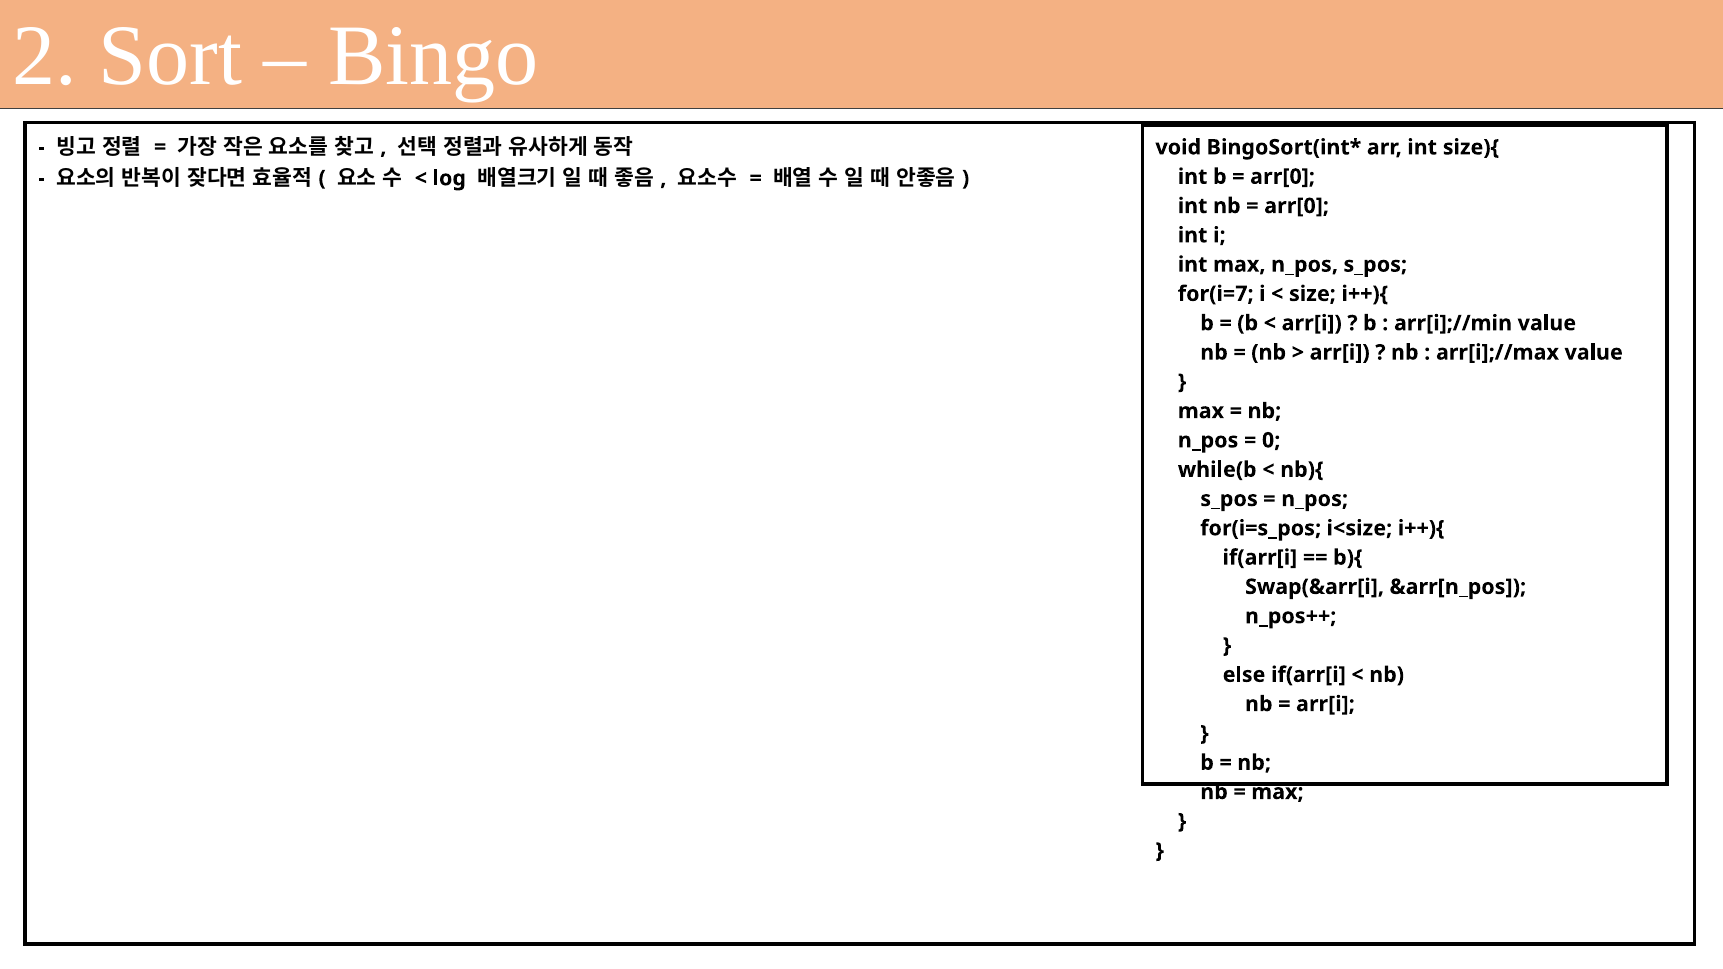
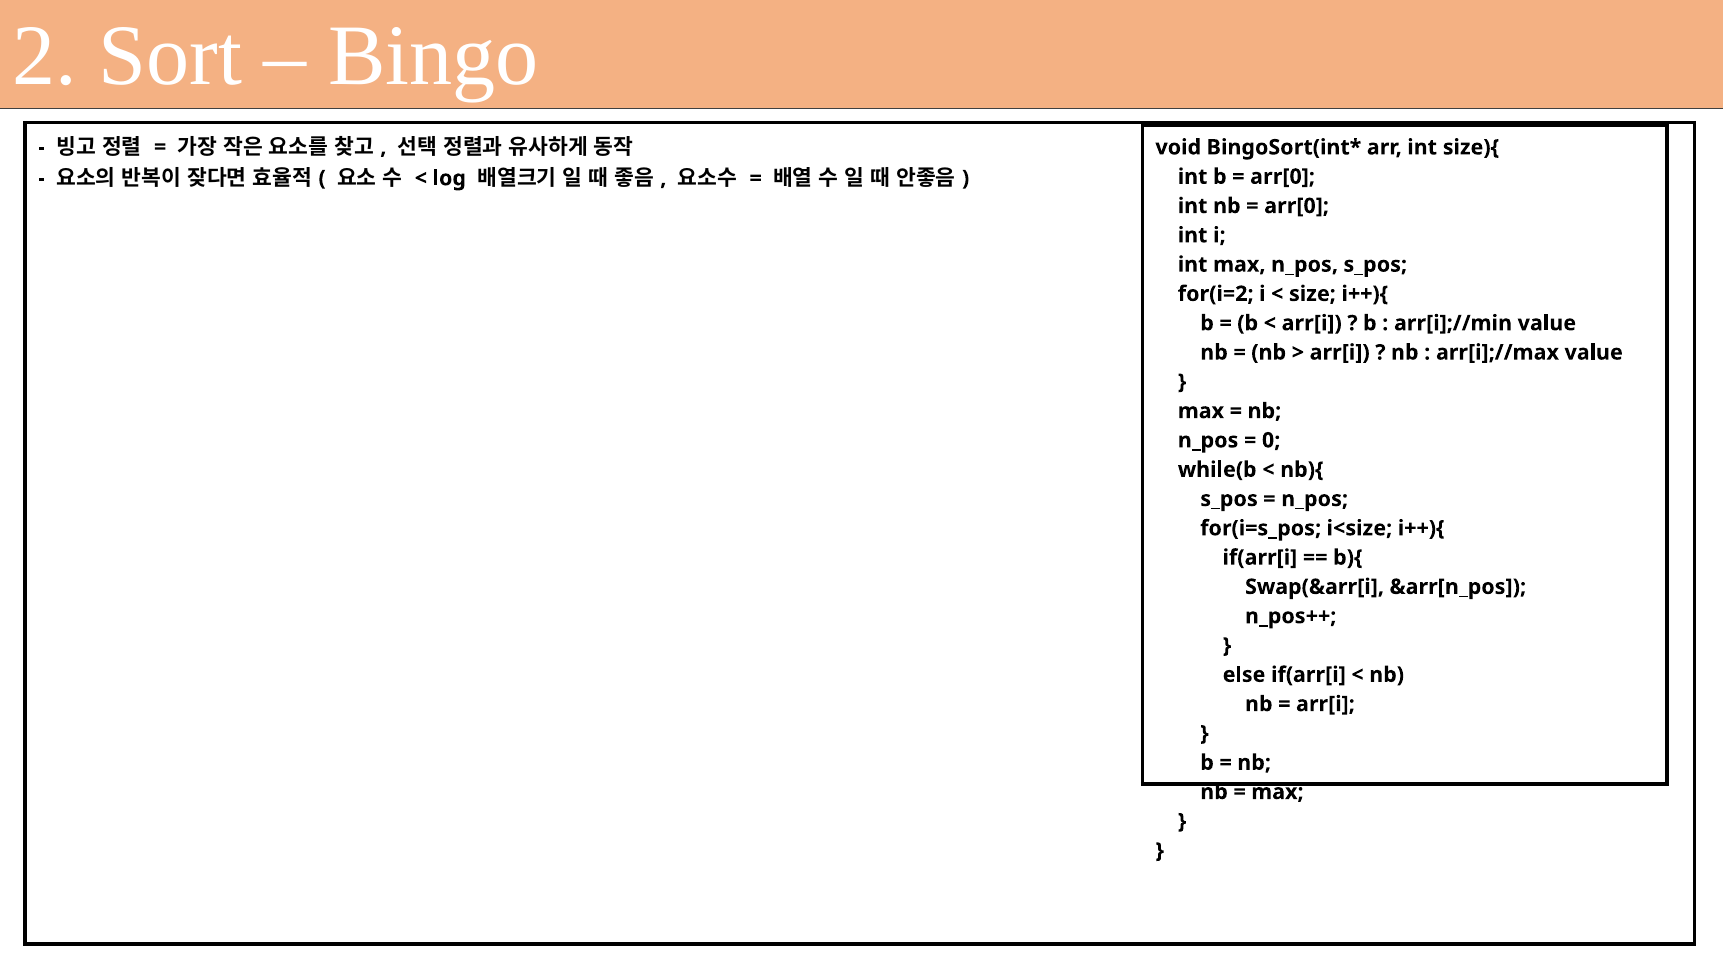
for(i=7: for(i=7 -> for(i=2 (1216, 294)
